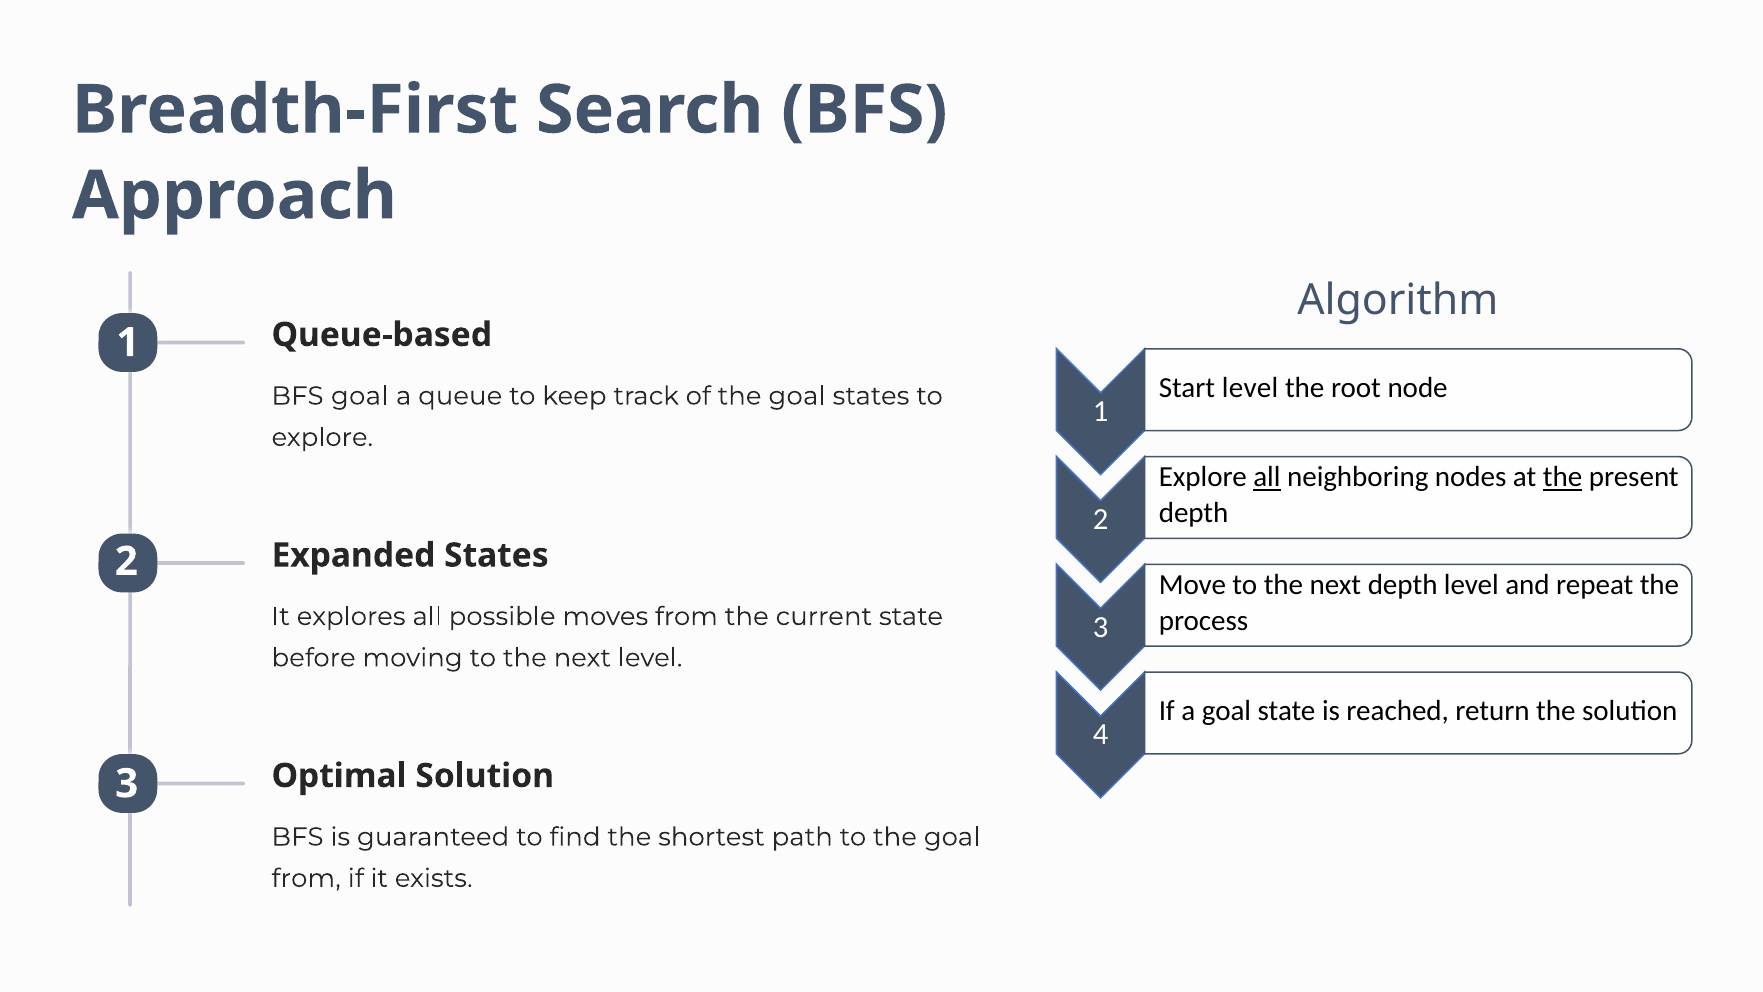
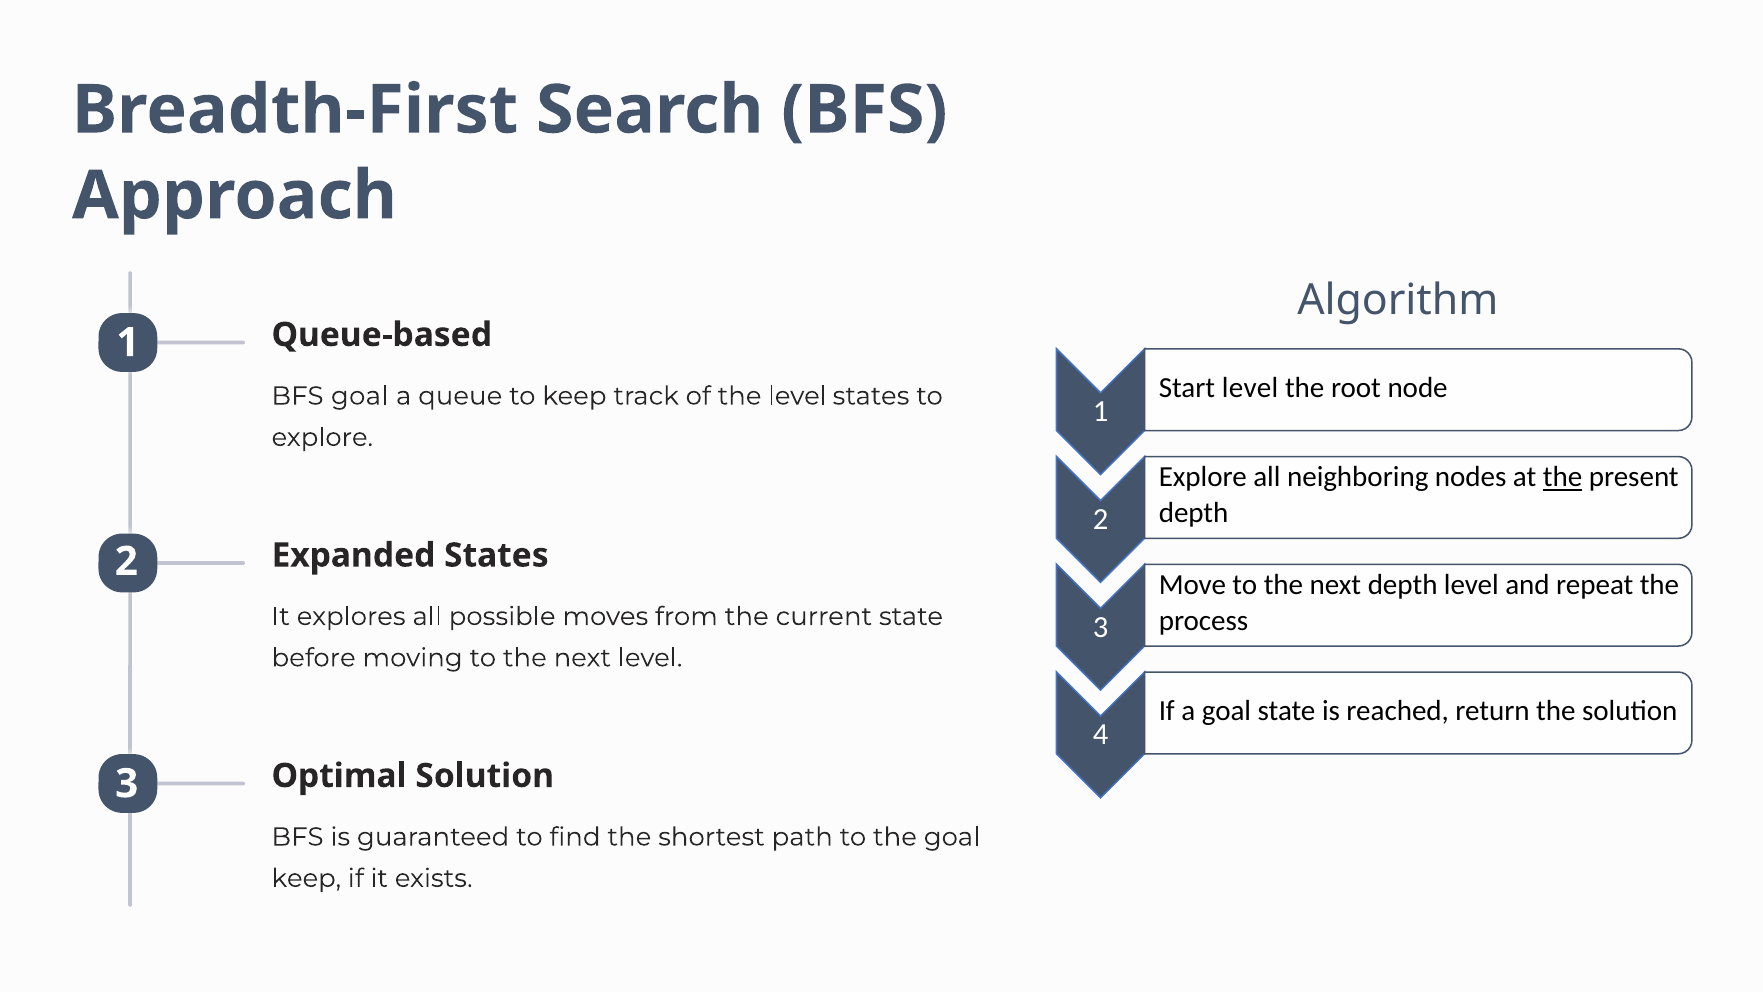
of the goal: goal -> level (797, 396)
all underline: present -> none (1267, 477)
from: from -> keep (306, 878)
